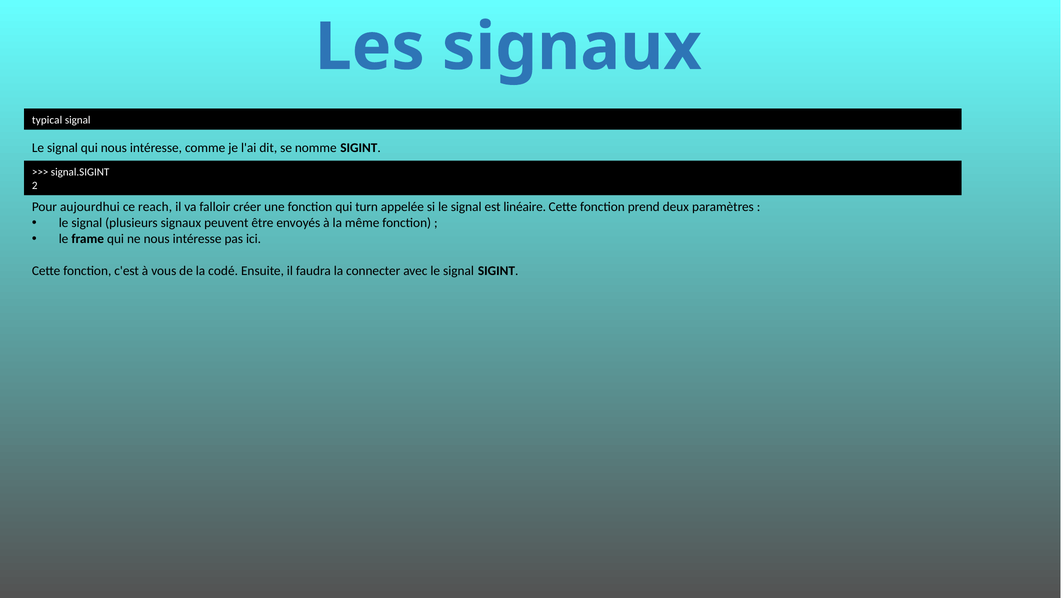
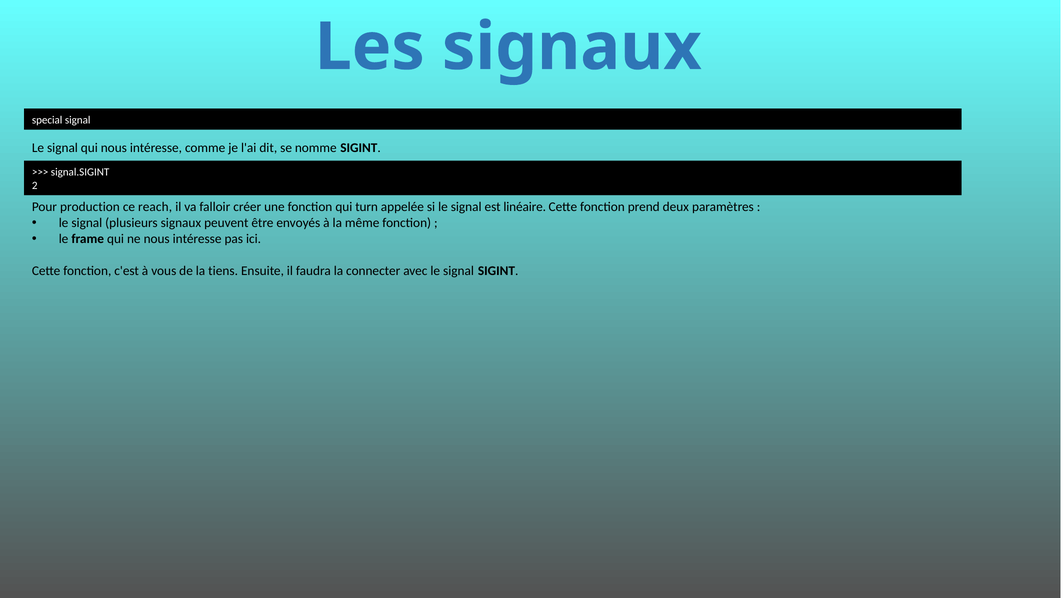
typical: typical -> special (47, 120)
aujourdhui: aujourdhui -> production (90, 207)
codé: codé -> tiens (223, 271)
